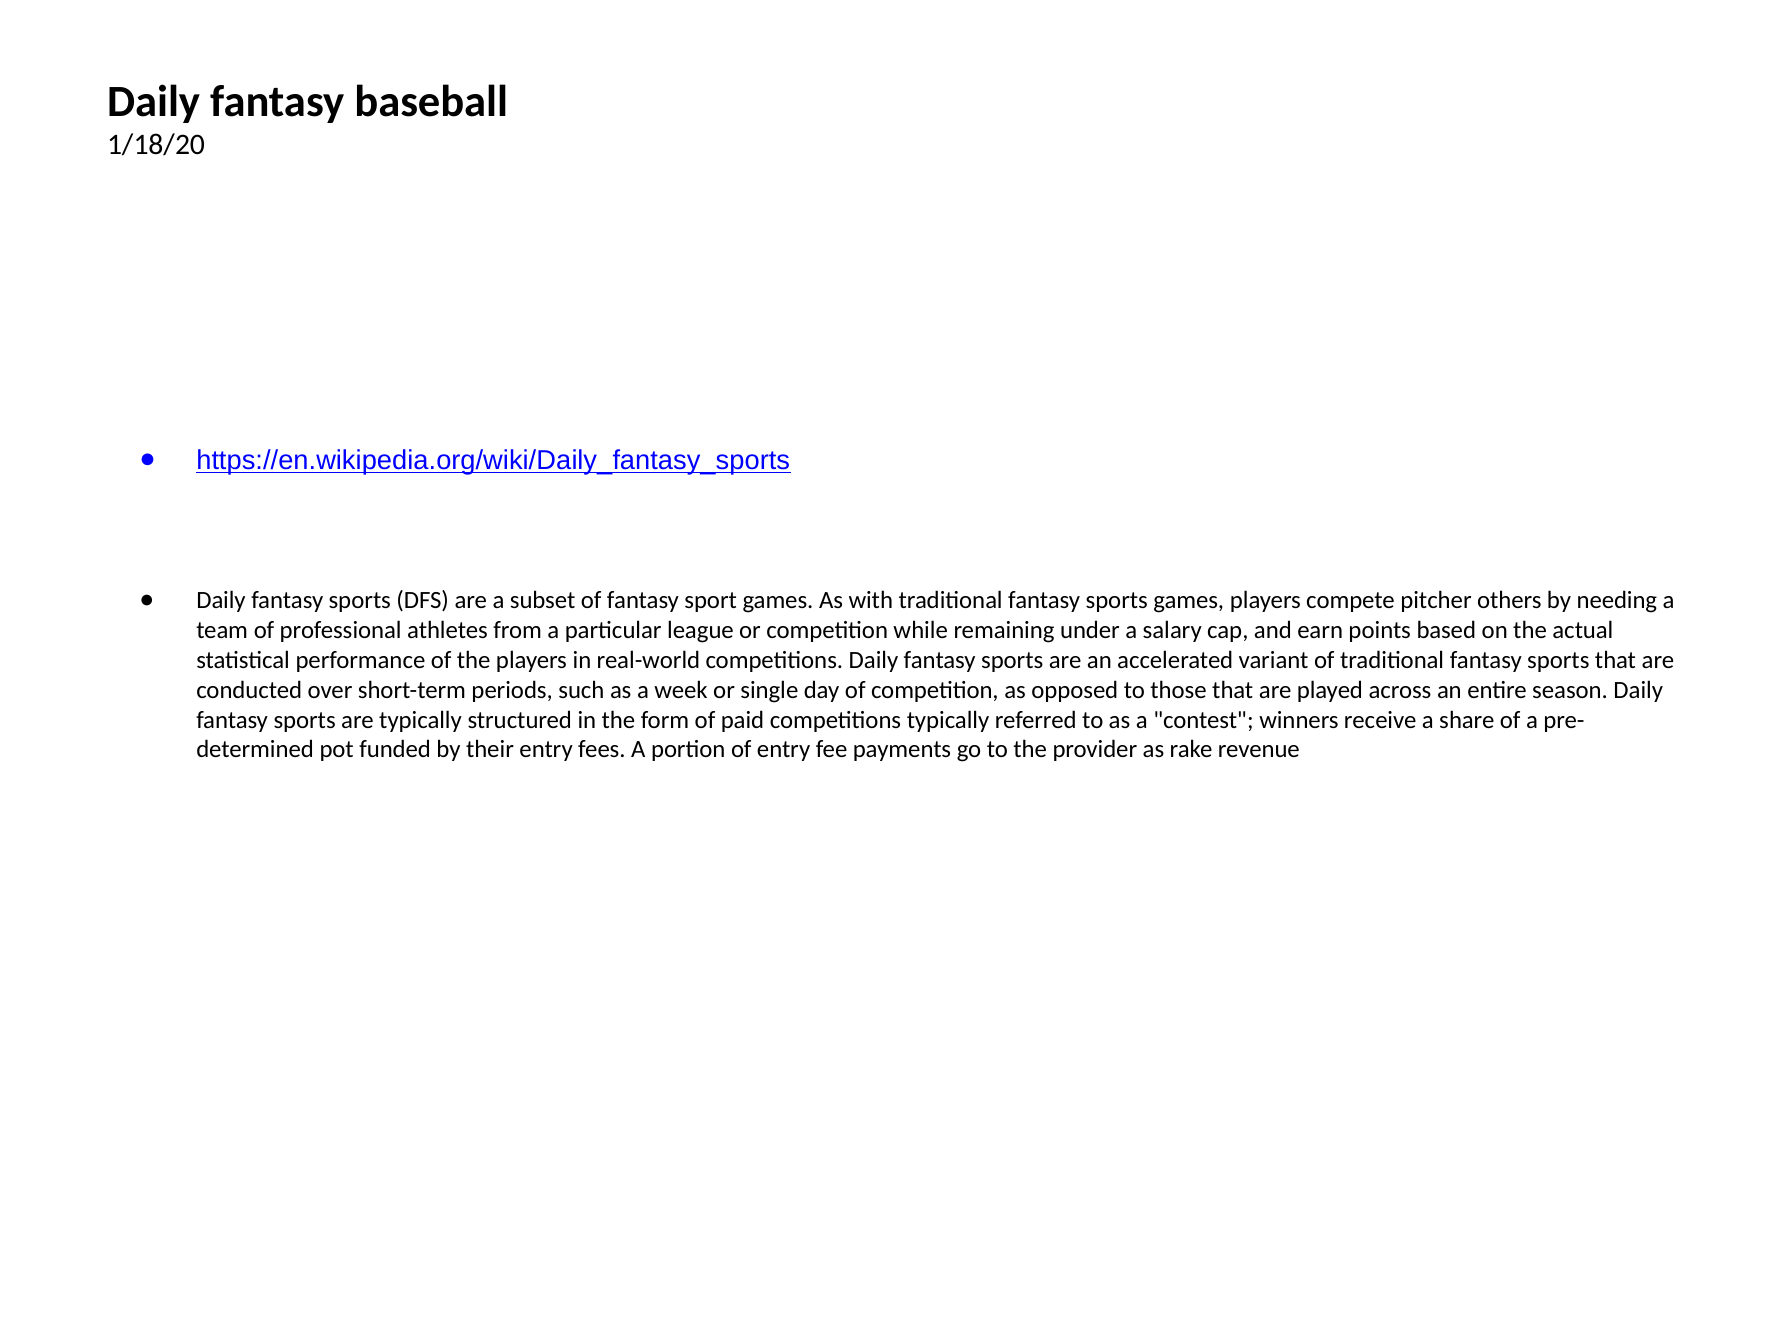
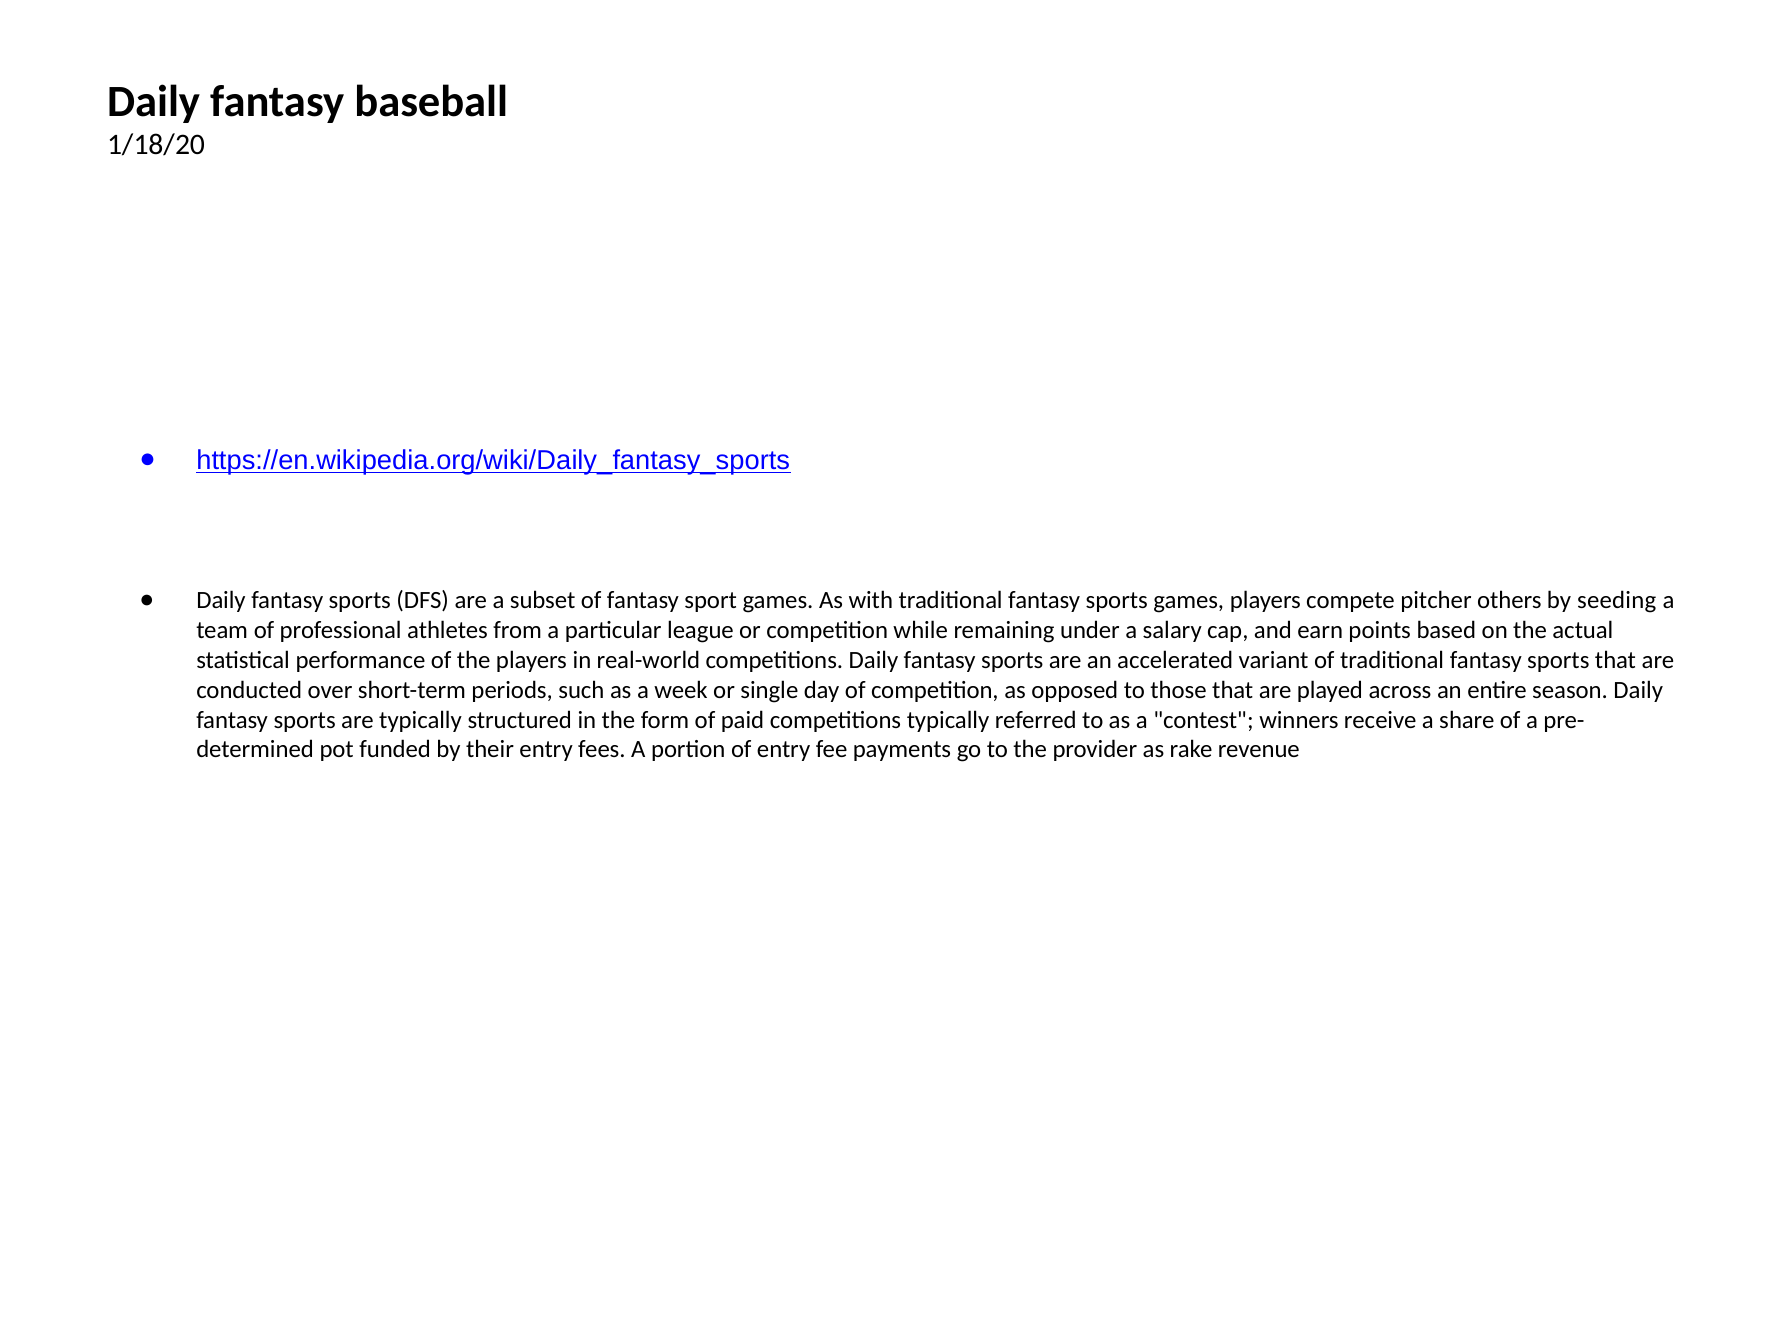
needing: needing -> seeding (1617, 601)
